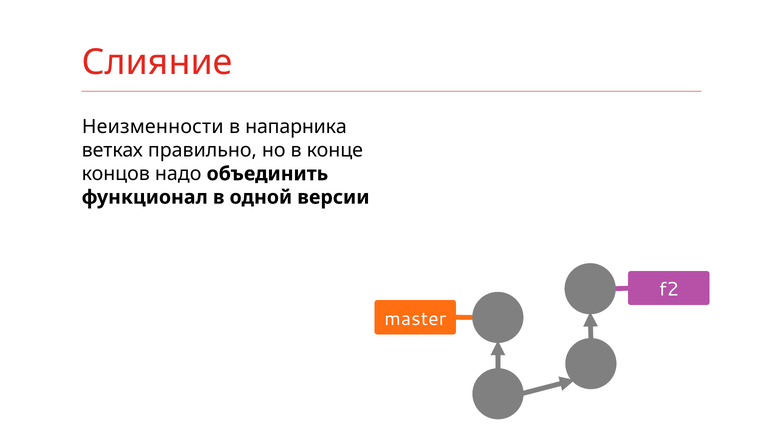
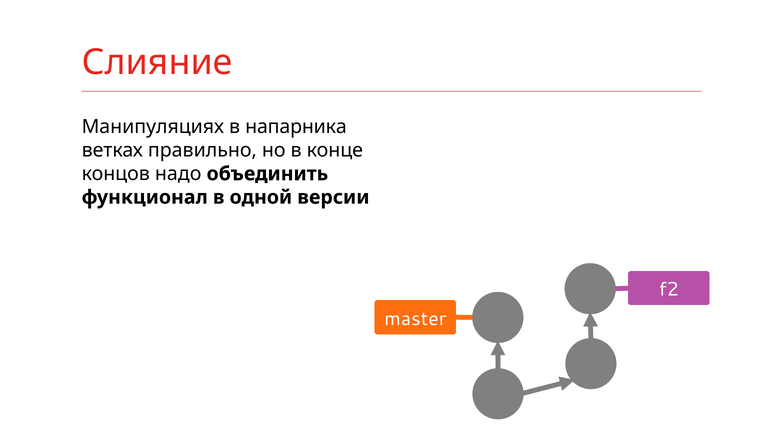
Неизменности: Неизменности -> Манипуляциях (153, 127)
